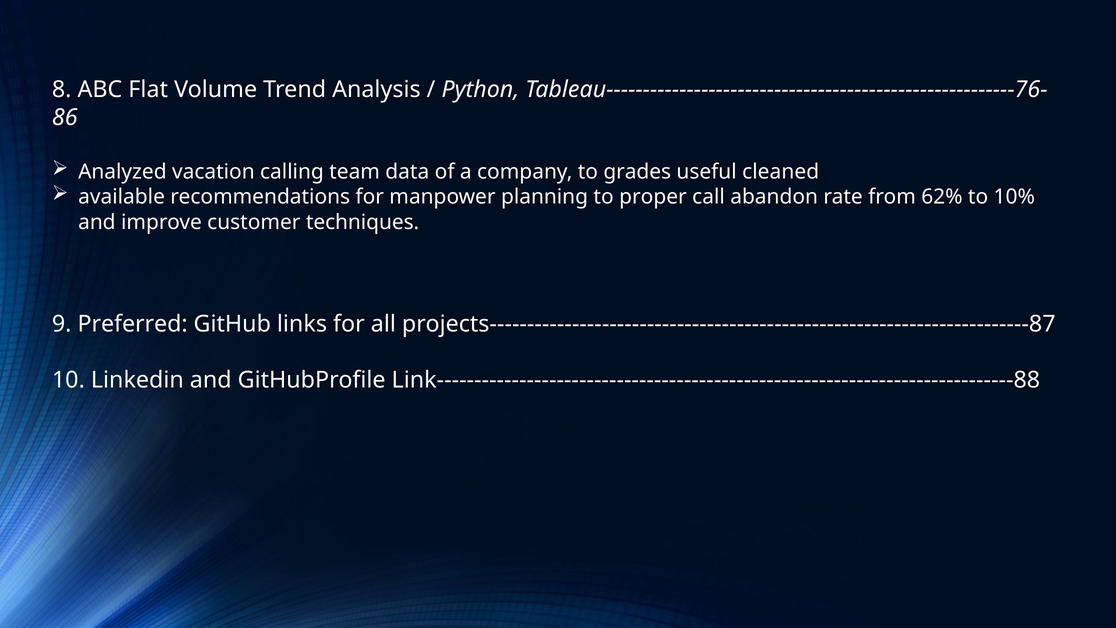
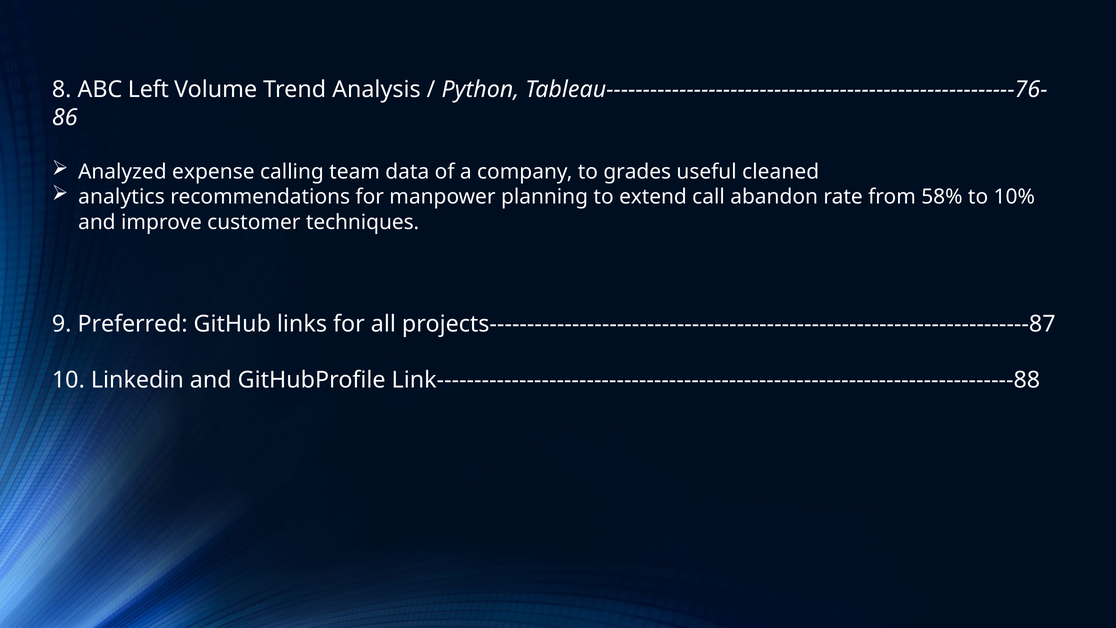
Flat: Flat -> Left (148, 90)
vacation: vacation -> expense (213, 172)
available: available -> analytics (121, 197)
proper: proper -> extend (653, 197)
62%: 62% -> 58% (942, 197)
